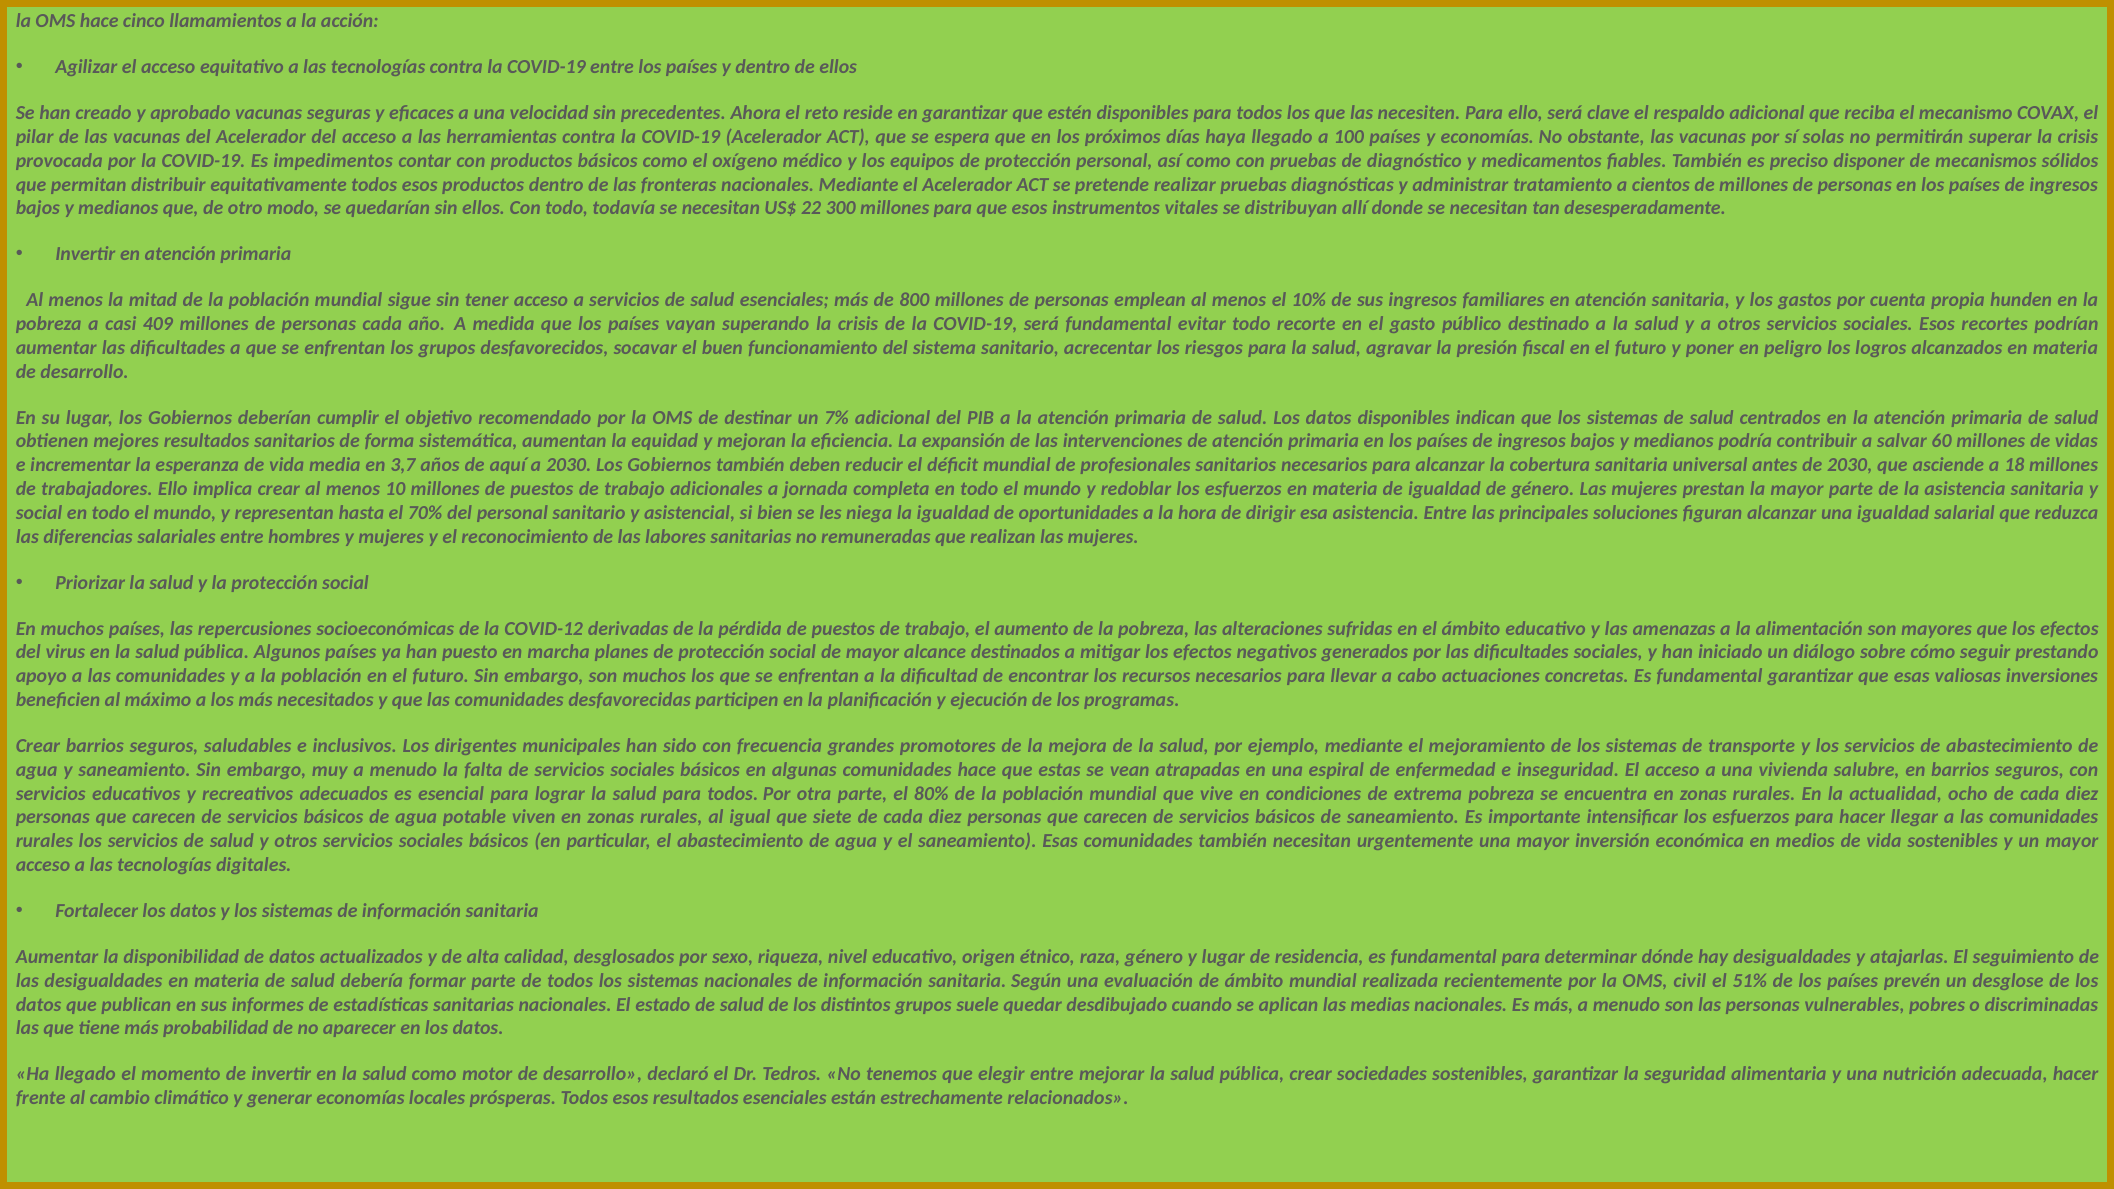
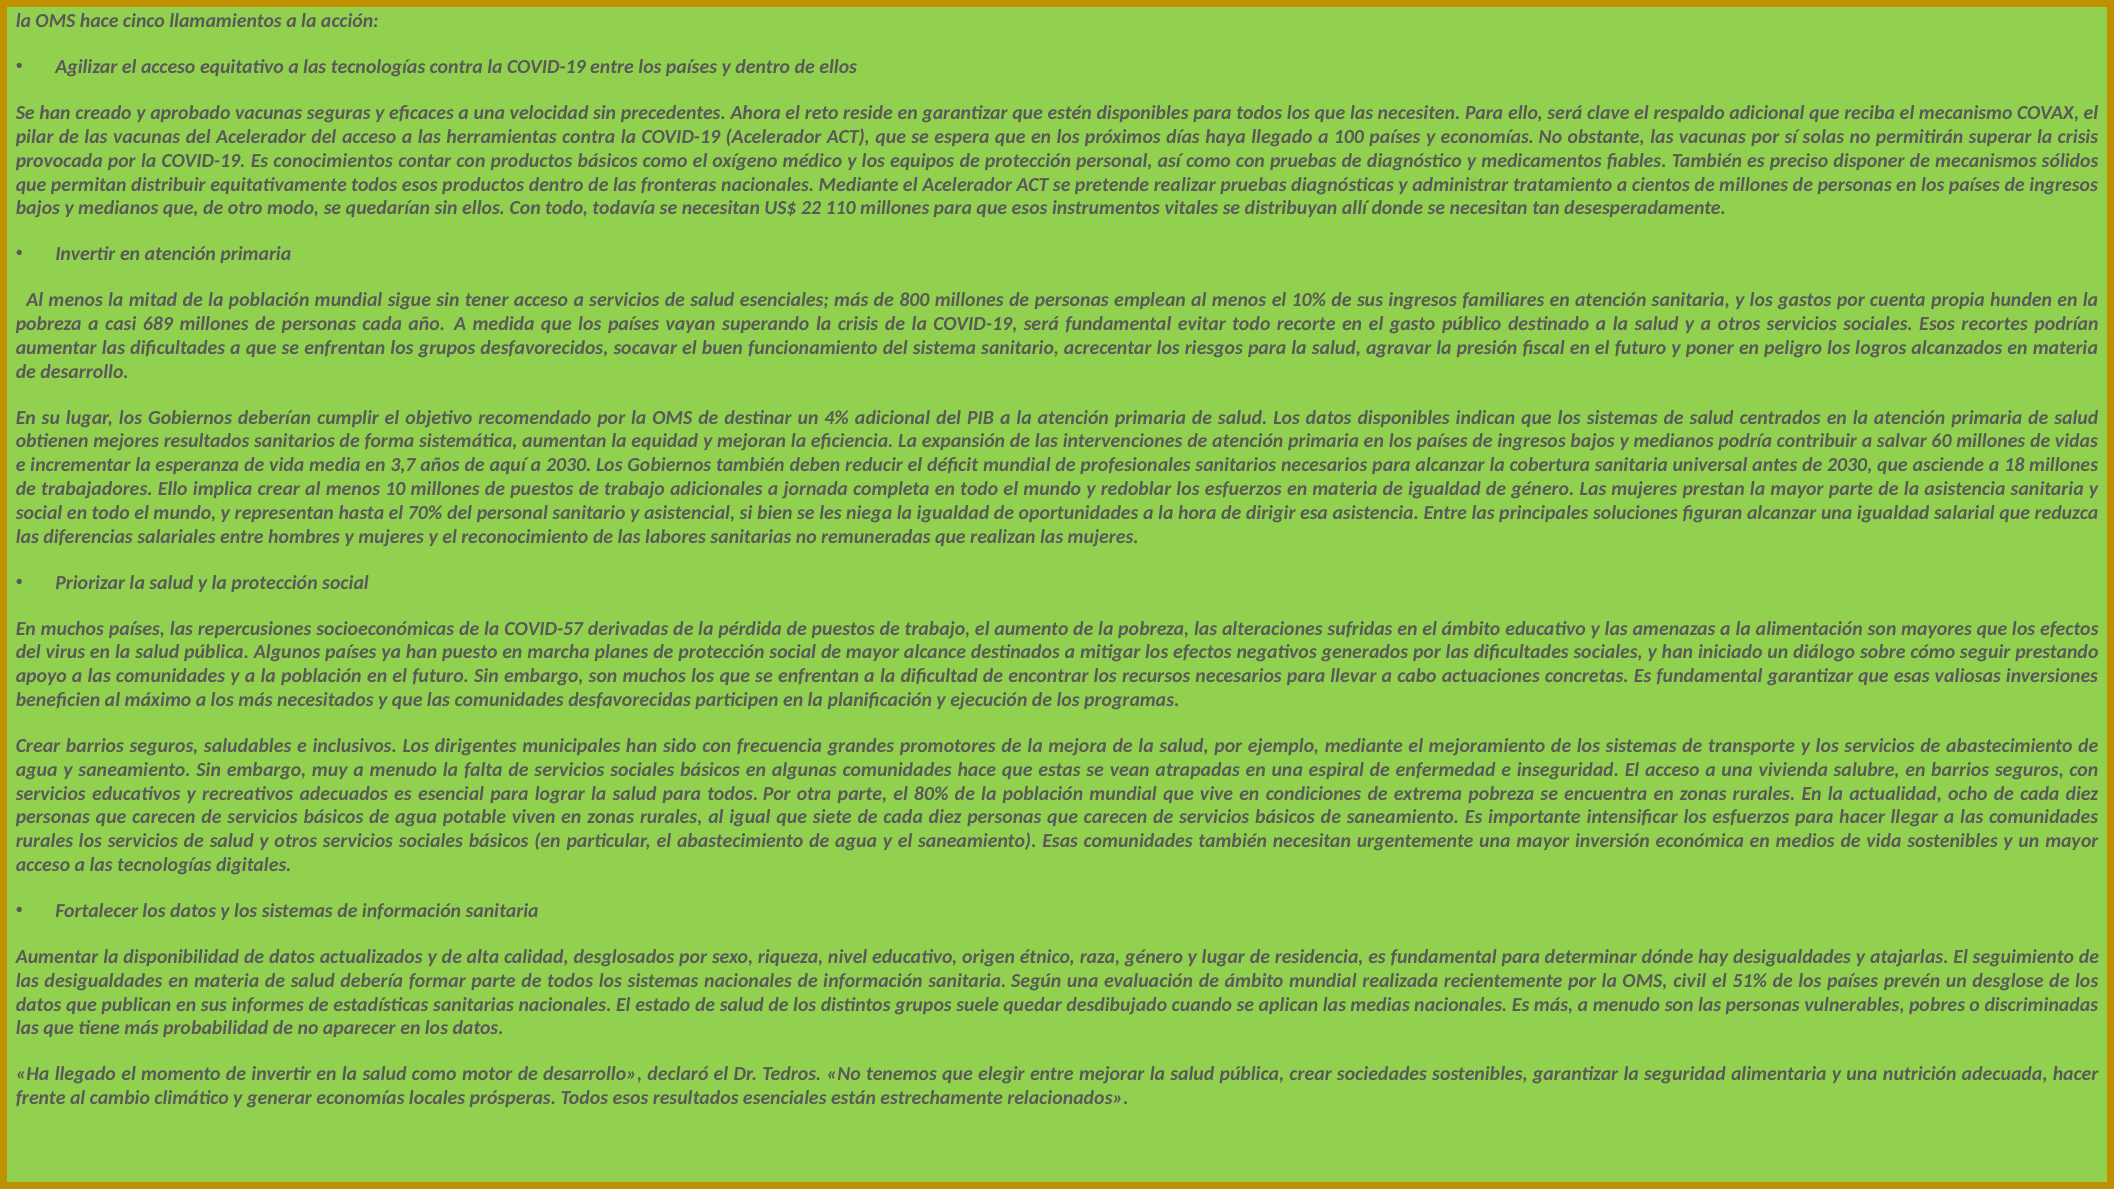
impedimentos: impedimentos -> conocimientos (333, 161)
300: 300 -> 110 (841, 208)
409: 409 -> 689 (158, 324)
7%: 7% -> 4% (837, 418)
COVID-12: COVID-12 -> COVID-57 (544, 629)
